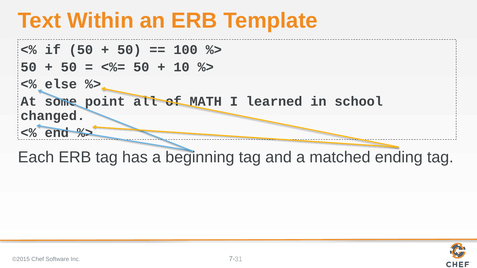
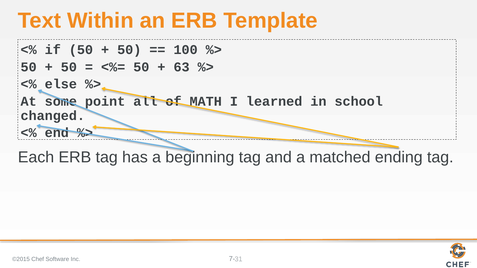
10: 10 -> 63 (182, 67)
